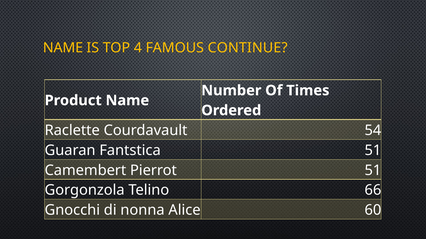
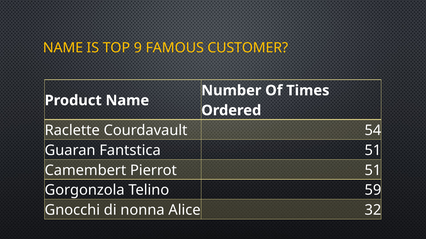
4: 4 -> 9 (138, 48)
CONTINUE: CONTINUE -> CUSTOMER (248, 48)
66: 66 -> 59 (373, 191)
60: 60 -> 32 (373, 211)
